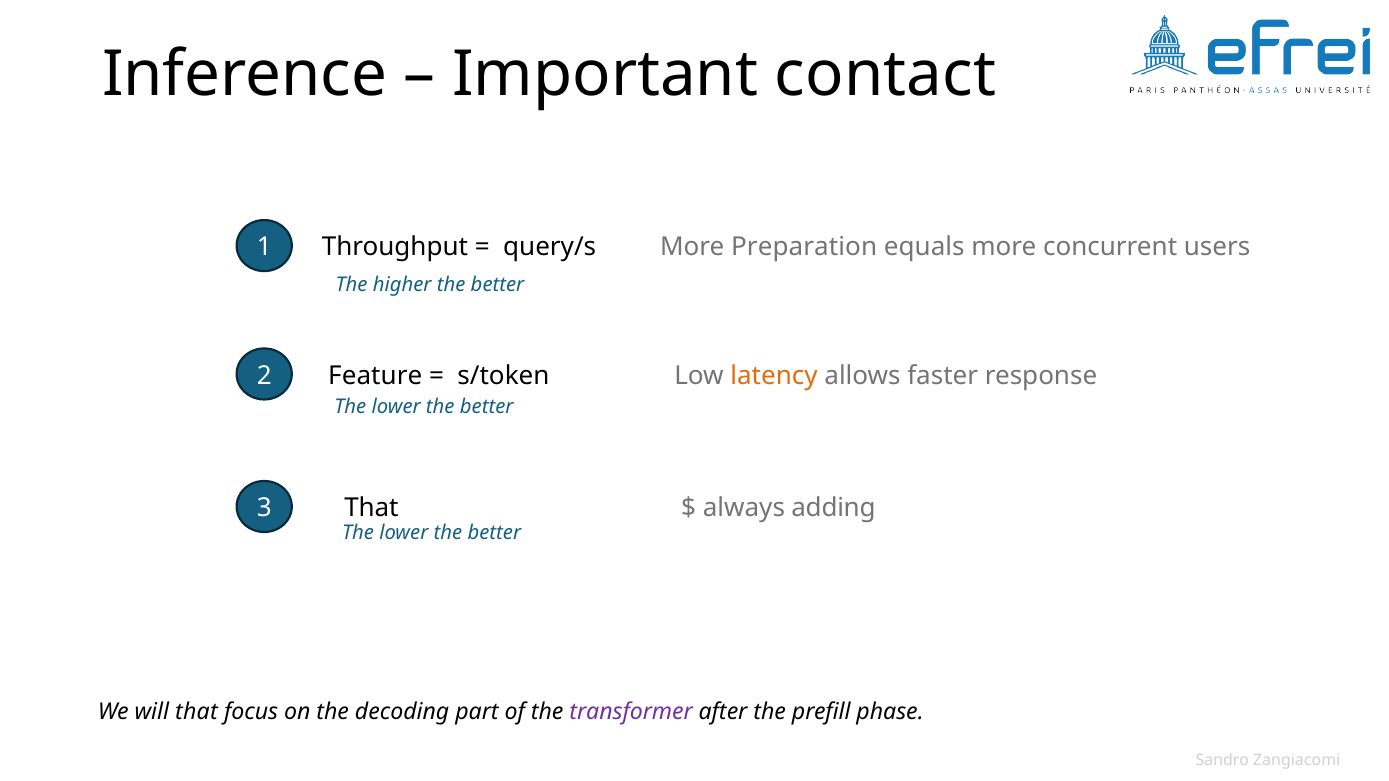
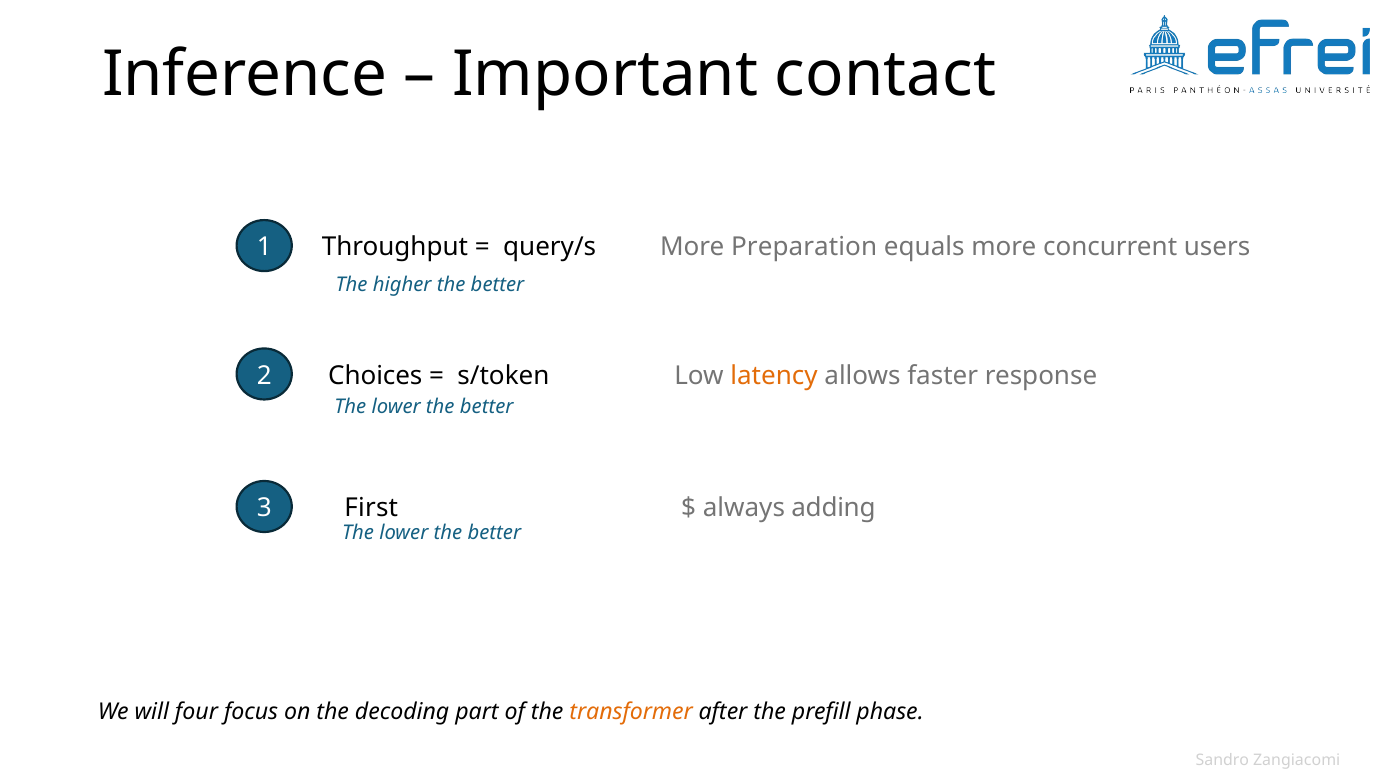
Feature: Feature -> Choices (375, 376)
That: That -> First (371, 508)
will that: that -> four (197, 712)
transformer colour: purple -> orange (631, 712)
